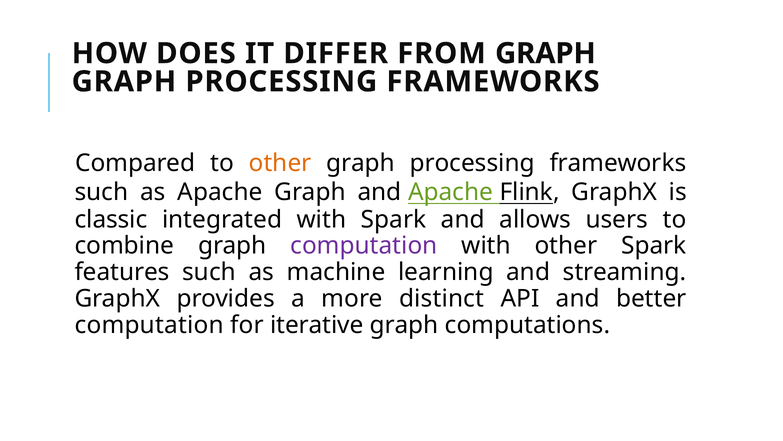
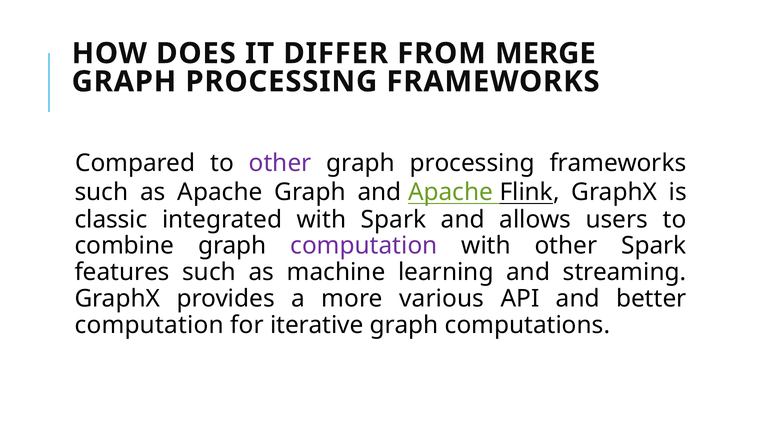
FROM GRAPH: GRAPH -> MERGE (545, 53)
other colour: orange -> purple (280, 163)
distinct: distinct -> various (442, 298)
